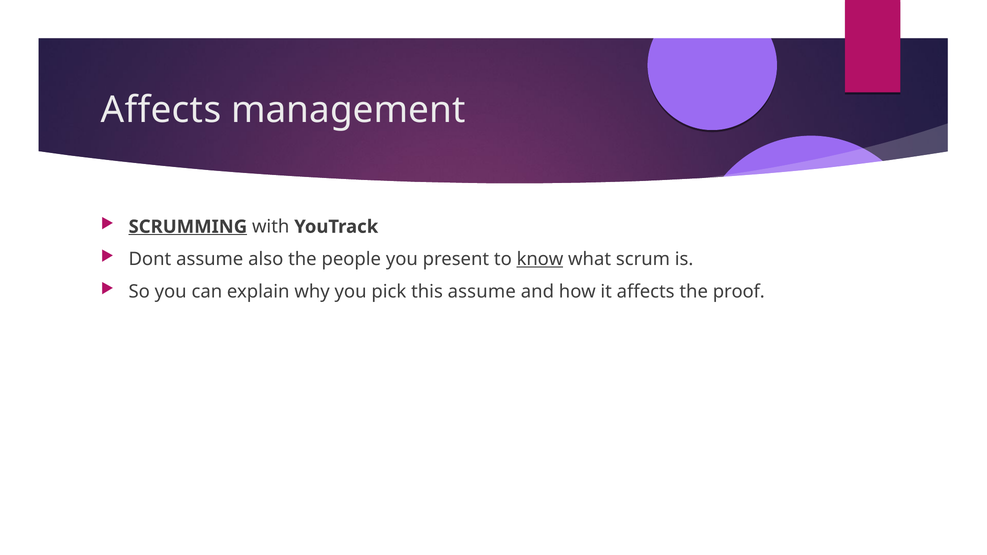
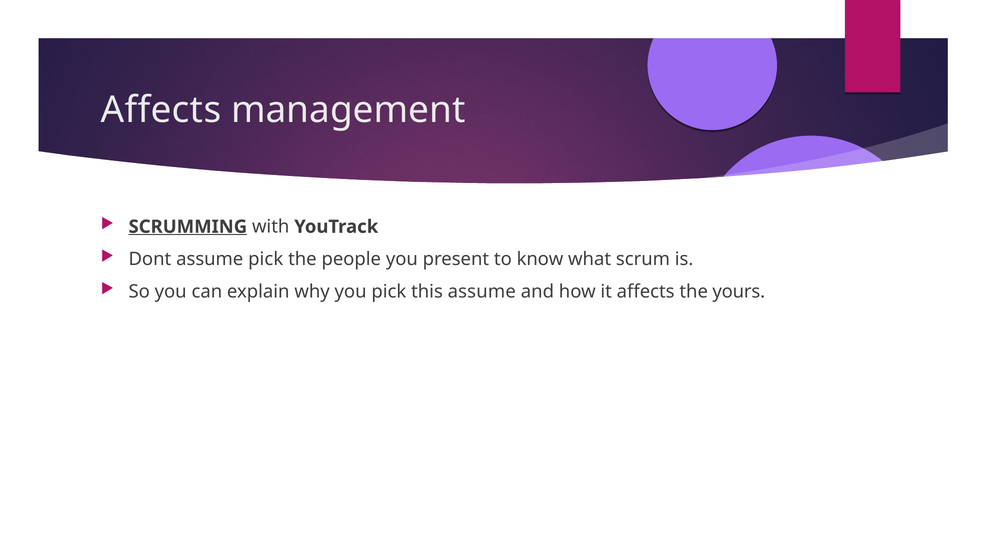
assume also: also -> pick (266, 259)
know underline: present -> none (540, 259)
proof: proof -> yours (739, 292)
